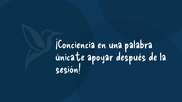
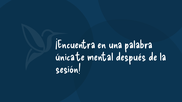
¡Conciencia: ¡Conciencia -> ¡Encuentra (75, 45)
apoyar: apoyar -> mental (100, 57)
